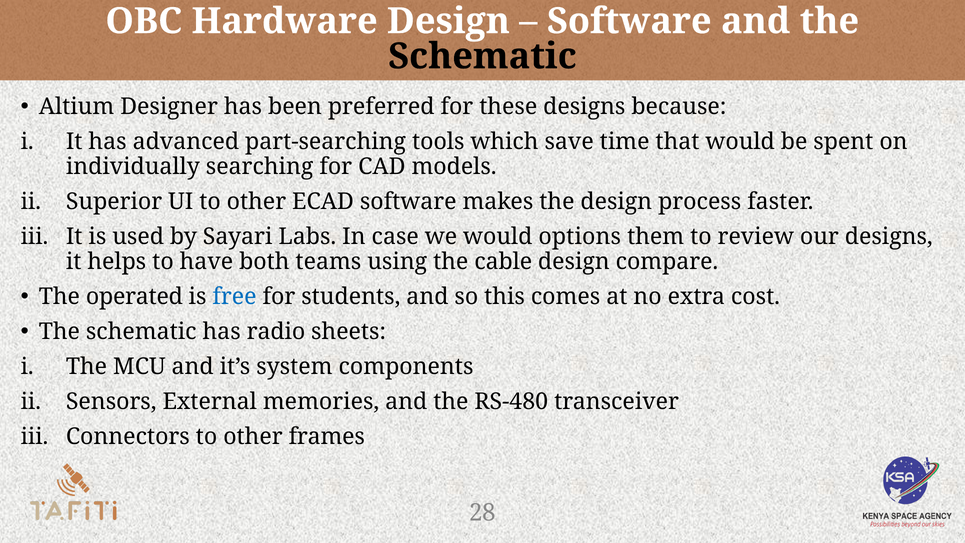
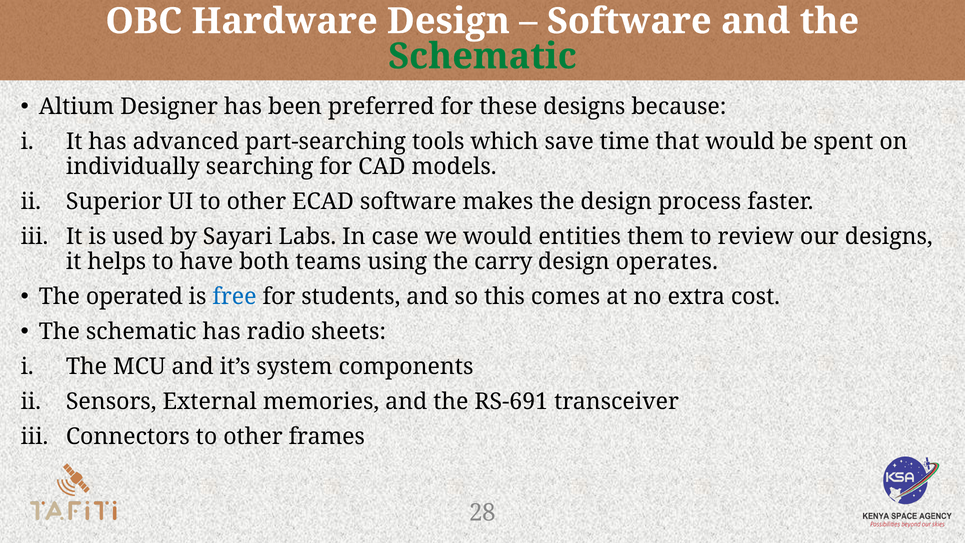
Schematic colour: black -> green (482, 56)
options: options -> entities (580, 236)
cable: cable -> carry (503, 261)
compare: compare -> operates (667, 261)
RS-480: RS-480 -> RS-691 (511, 401)
